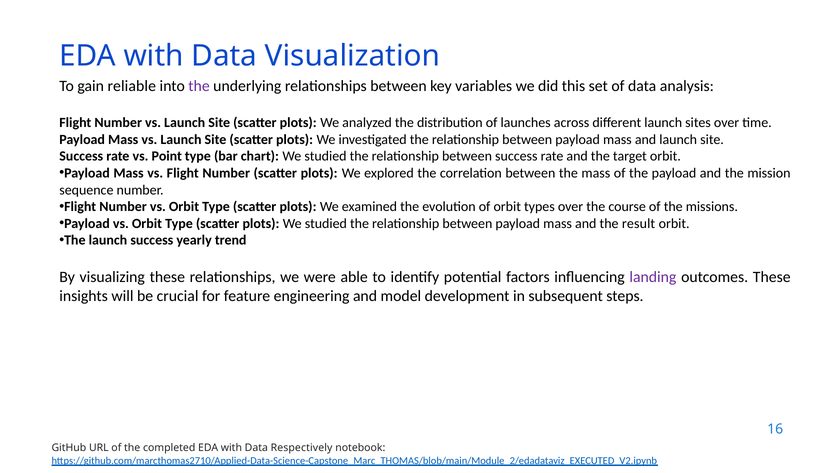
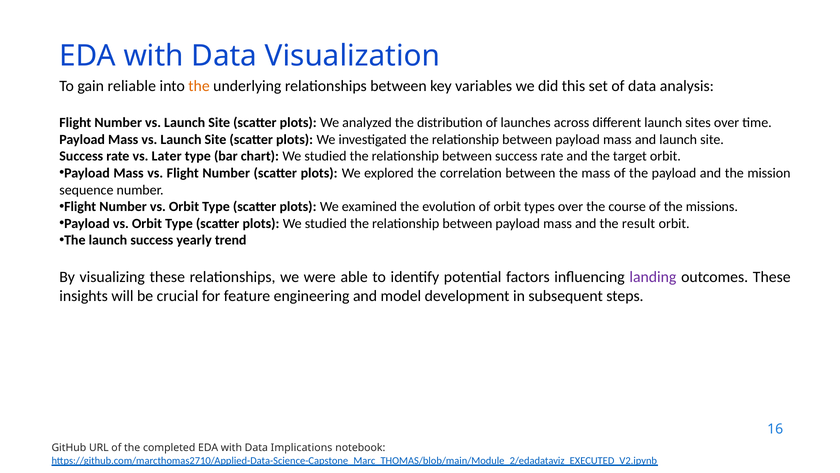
the colour: purple -> orange (199, 86)
Point: Point -> Later (167, 156)
Respectively: Respectively -> Implications (302, 448)
